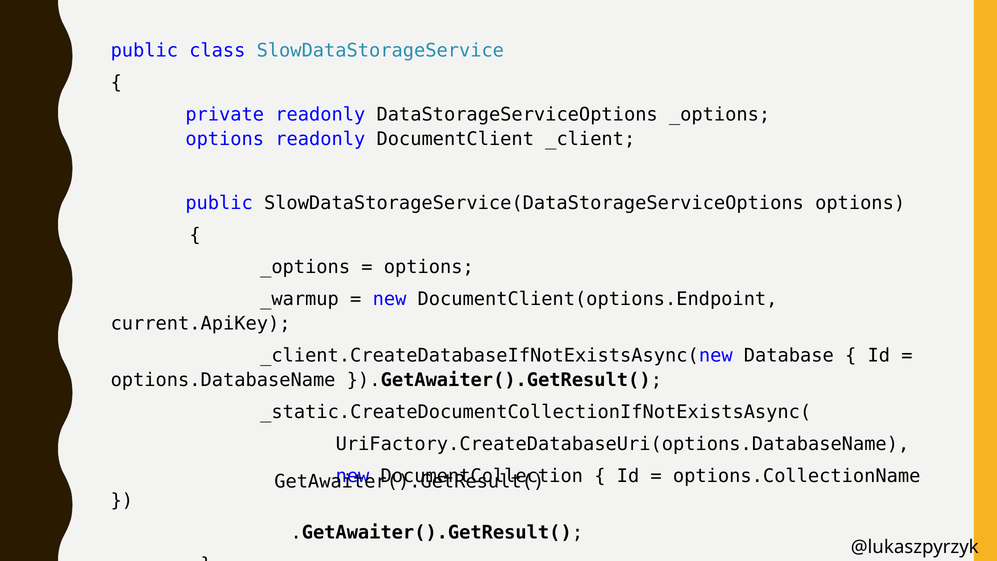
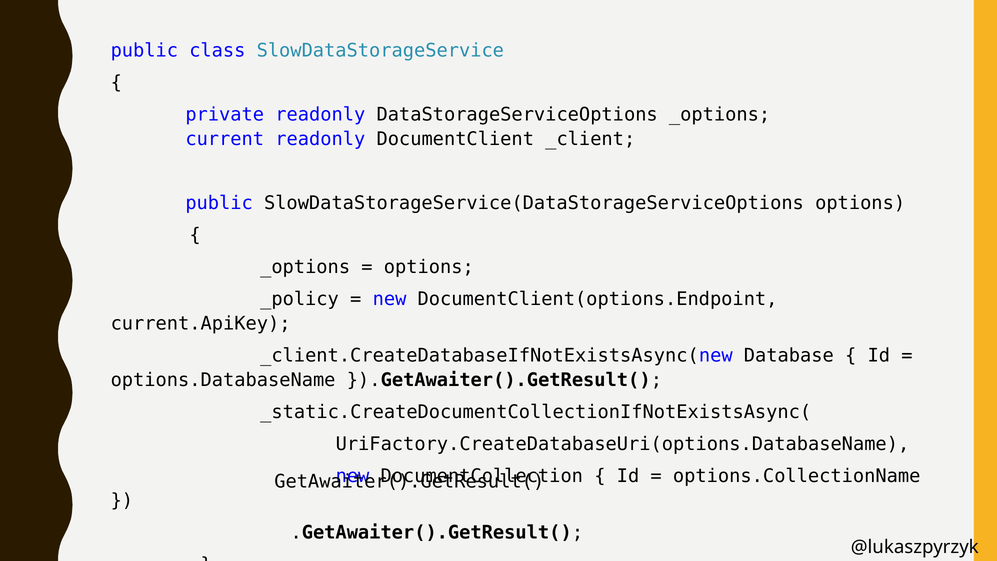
options: options -> current (225, 139)
_warmup: _warmup -> _policy (300, 299)
